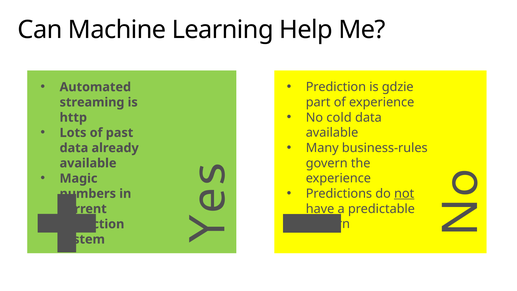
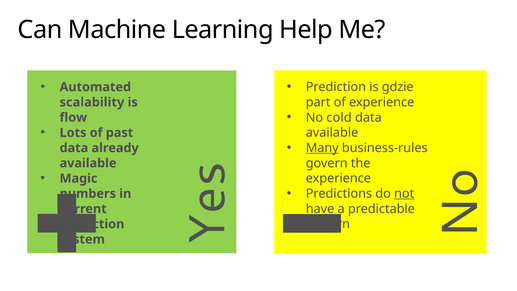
streaming: streaming -> scalability (92, 102)
http: http -> flow (73, 117)
Many underline: none -> present (322, 148)
